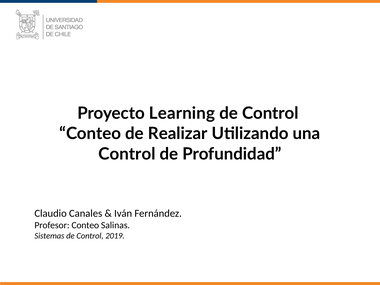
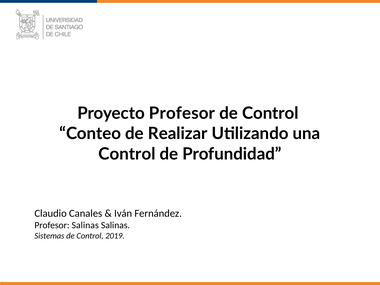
Proyecto Learning: Learning -> Profesor (182, 113)
Profesor Conteo: Conteo -> Salinas (85, 225)
